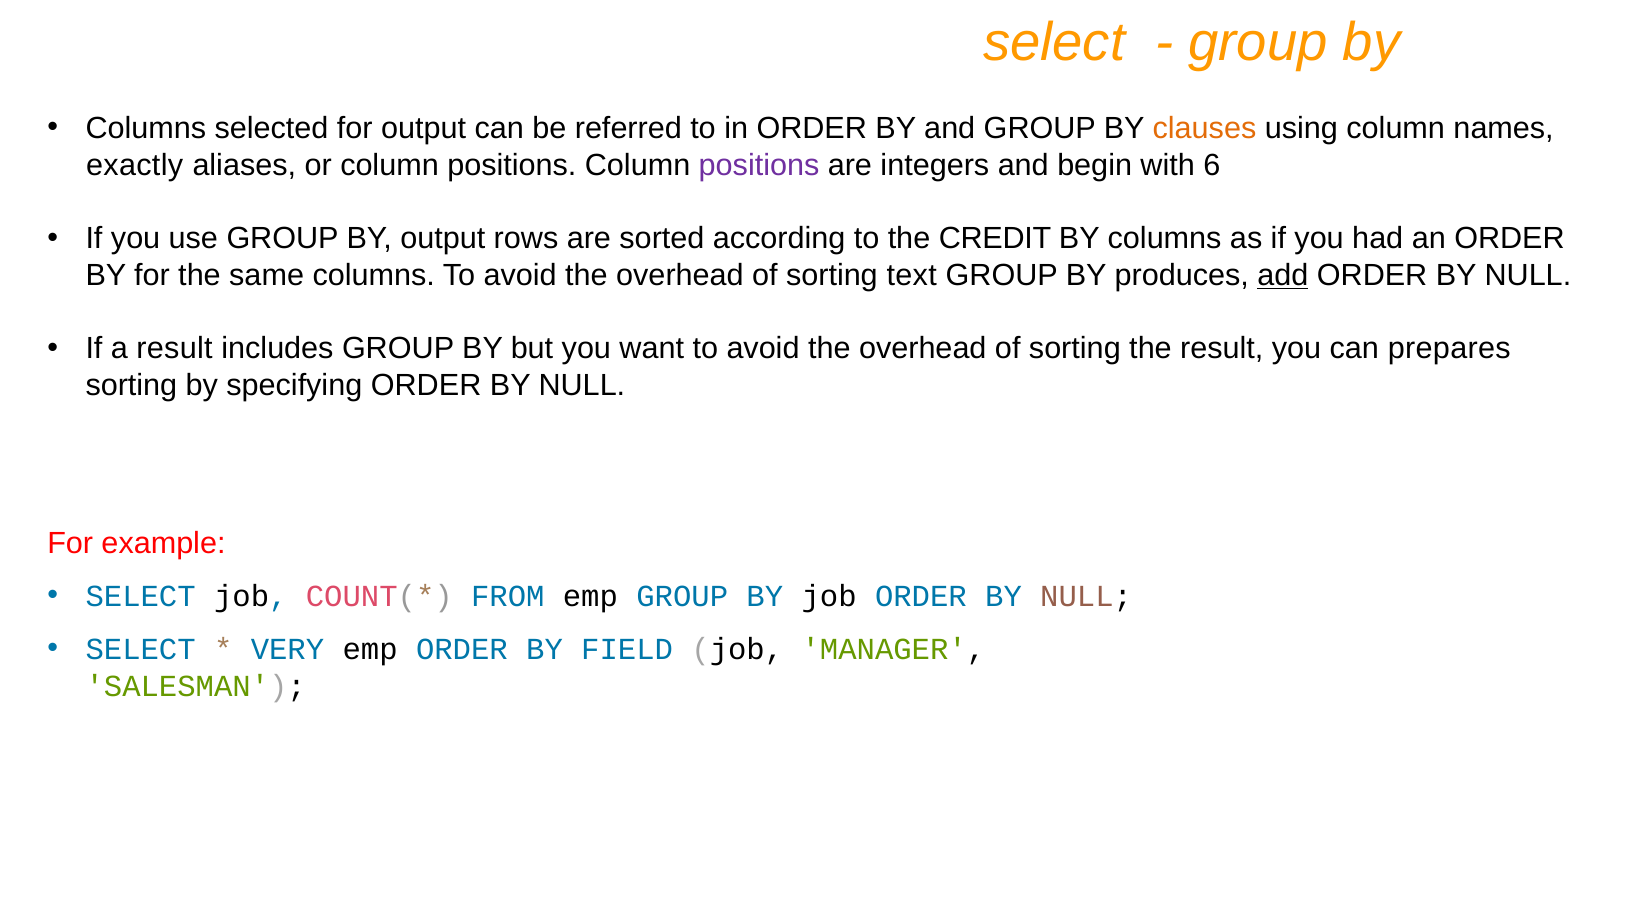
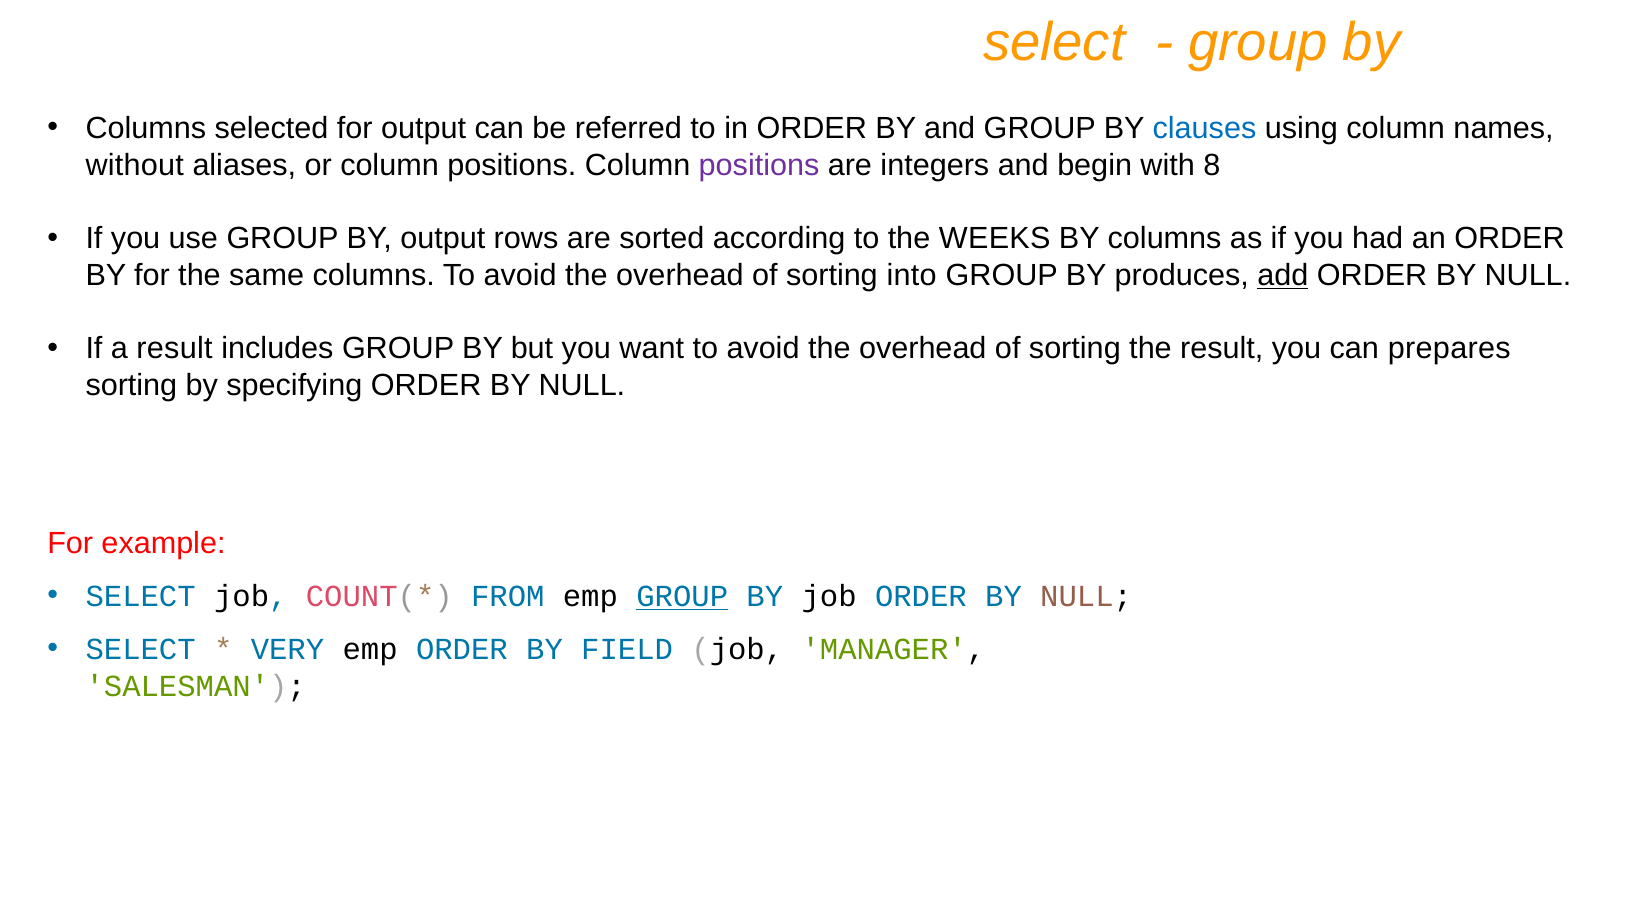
clauses colour: orange -> blue (1204, 128)
exactly: exactly -> without (135, 165)
6: 6 -> 8 (1212, 165)
CREDIT: CREDIT -> WEEKS (995, 239)
text: text -> into (912, 275)
GROUP underline: none -> present (682, 596)
